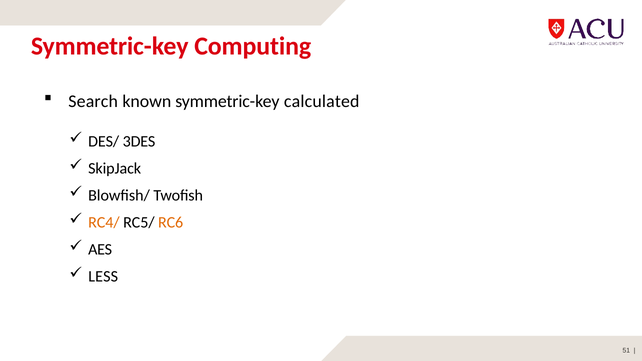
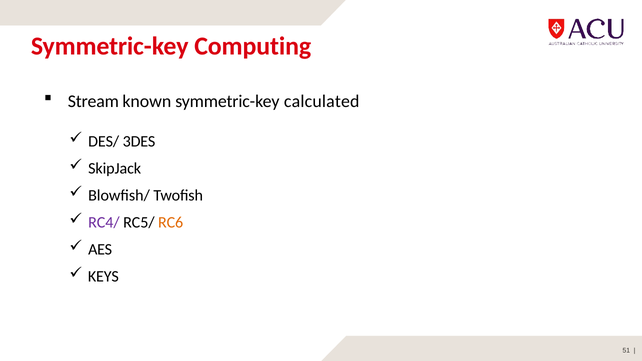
Search: Search -> Stream (93, 101)
RC4/ colour: orange -> purple (104, 223)
LESS: LESS -> KEYS (103, 276)
